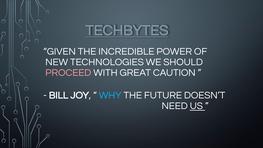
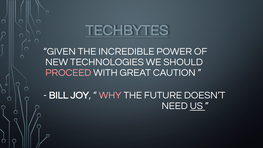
WHY colour: light blue -> pink (110, 95)
